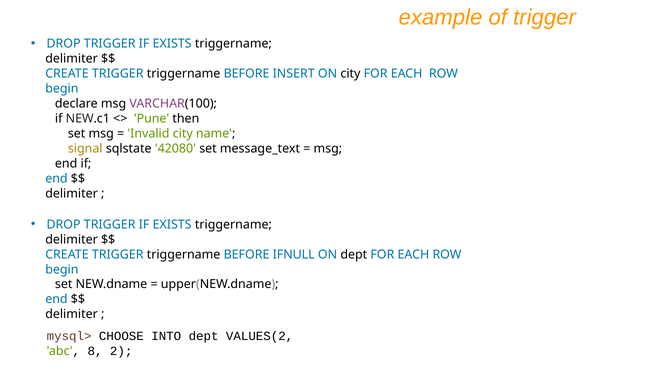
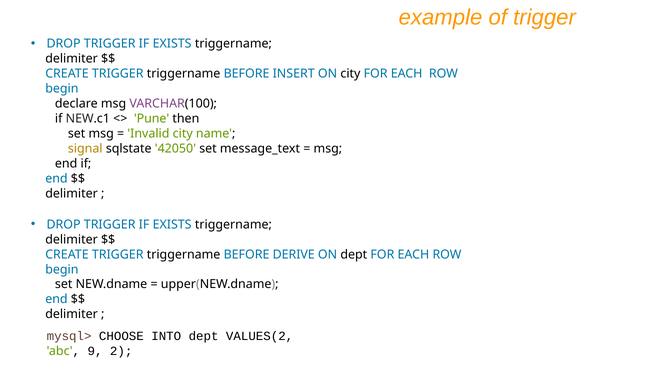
42080: 42080 -> 42050 (175, 148)
IFNULL: IFNULL -> DERIVE (294, 254)
8: 8 -> 9 (95, 351)
